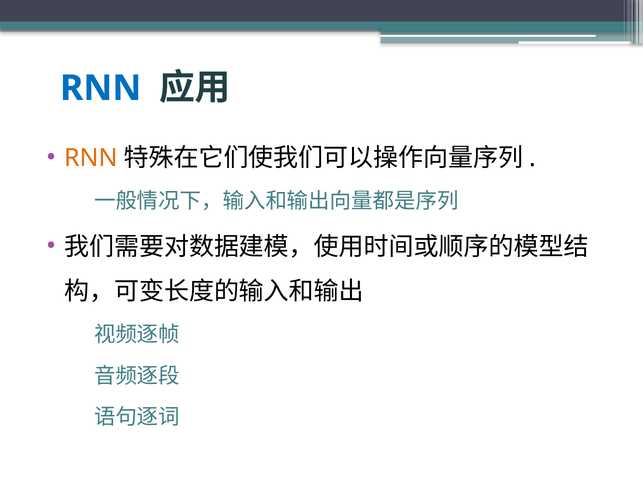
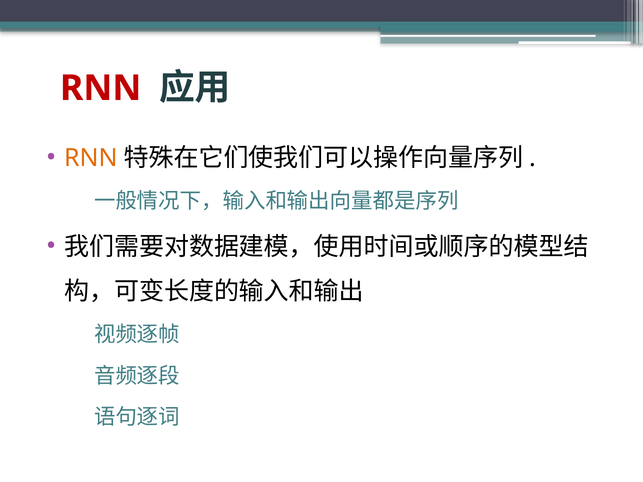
RNN colour: blue -> red (101, 88)
